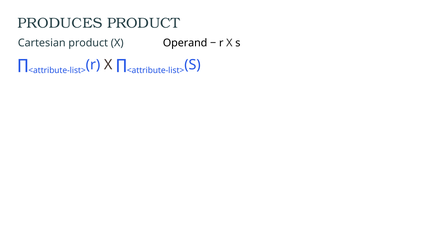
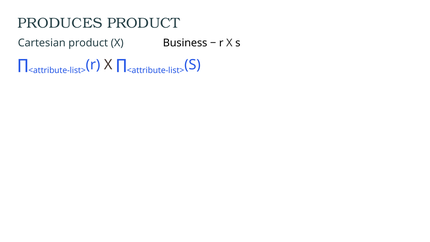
Operand: Operand -> Business (185, 43)
